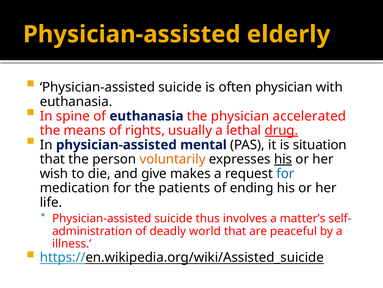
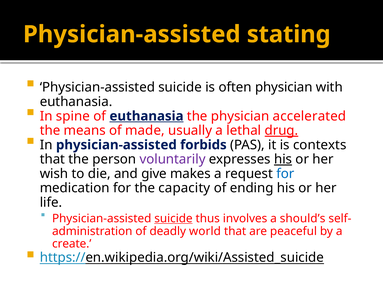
elderly: elderly -> stating (289, 34)
euthanasia underline: none -> present (146, 116)
rights: rights -> made (145, 130)
mental: mental -> forbids (203, 145)
situation: situation -> contexts (320, 145)
voluntarily colour: orange -> purple (173, 159)
patients: patients -> capacity (184, 188)
suicide underline: none -> present (173, 218)
matter’s: matter’s -> should’s (303, 218)
illness: illness -> create (72, 243)
